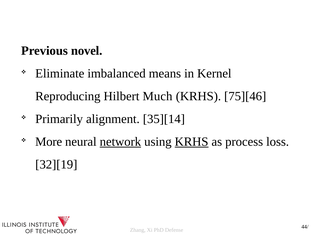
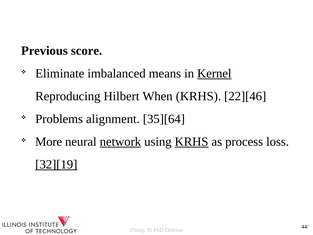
novel: novel -> score (87, 51)
Kernel underline: none -> present (214, 73)
Much: Much -> When (158, 96)
75][46: 75][46 -> 22][46 (245, 96)
Primarily: Primarily -> Problems (59, 119)
35][14: 35][14 -> 35][64 (164, 119)
32][19 underline: none -> present (56, 164)
